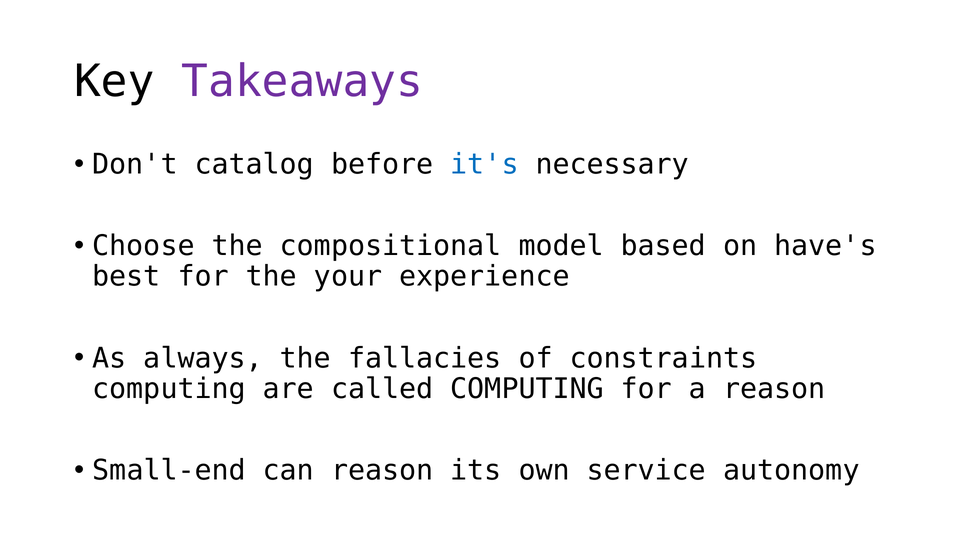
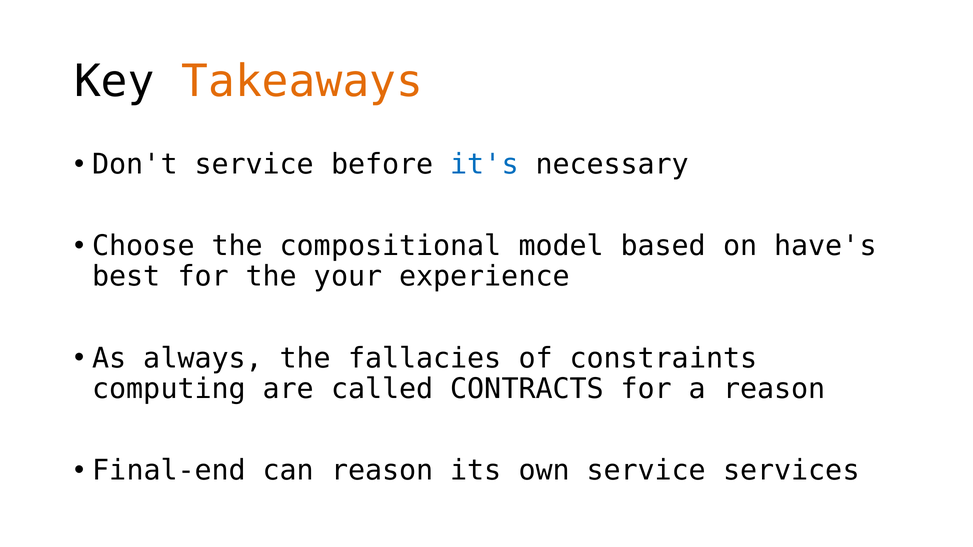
Takeaways colour: purple -> orange (302, 82)
Don't catalog: catalog -> service (254, 165)
called COMPUTING: COMPUTING -> CONTRACTS (527, 389)
Small-end: Small-end -> Final-end (169, 471)
autonomy: autonomy -> services (791, 471)
